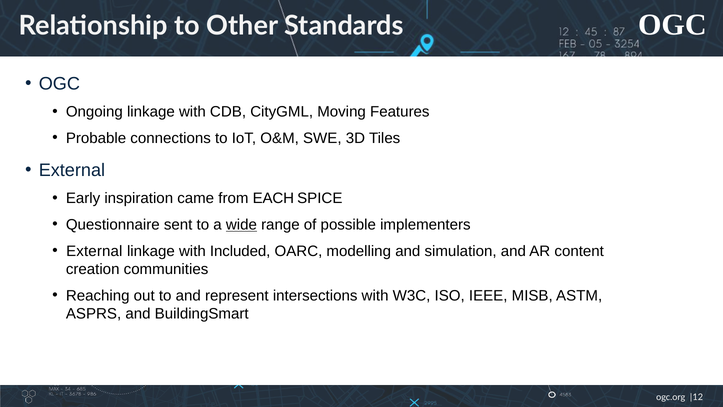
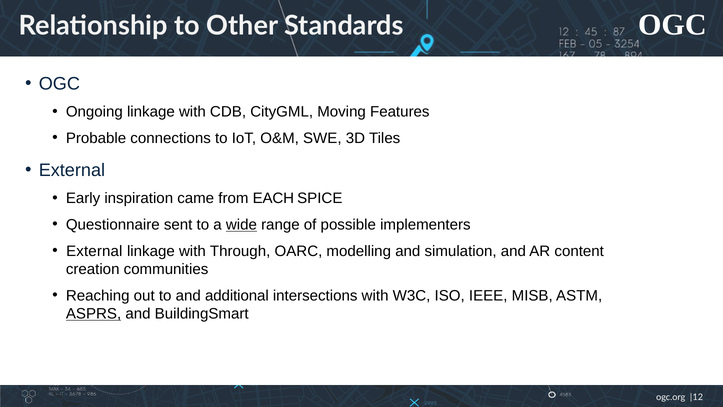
Included: Included -> Through (240, 251)
represent: represent -> additional (237, 295)
ASPRS underline: none -> present (94, 313)
